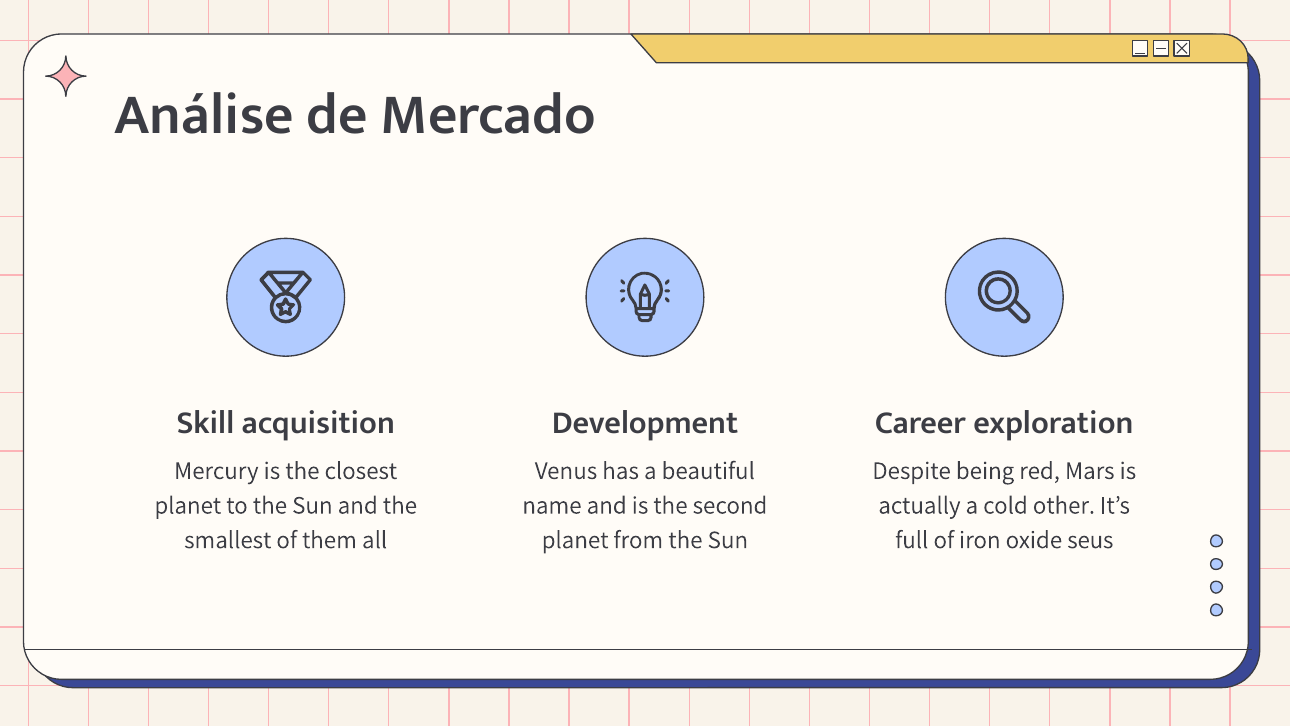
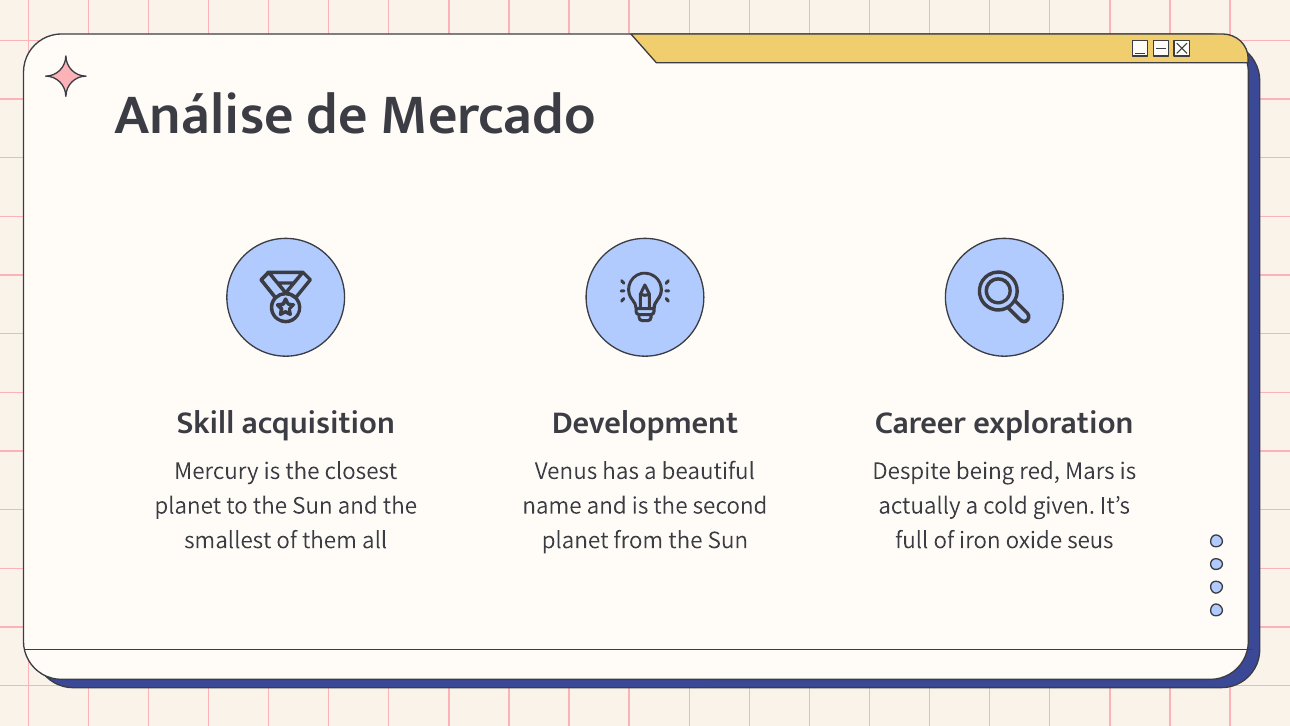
other: other -> given (1064, 505)
